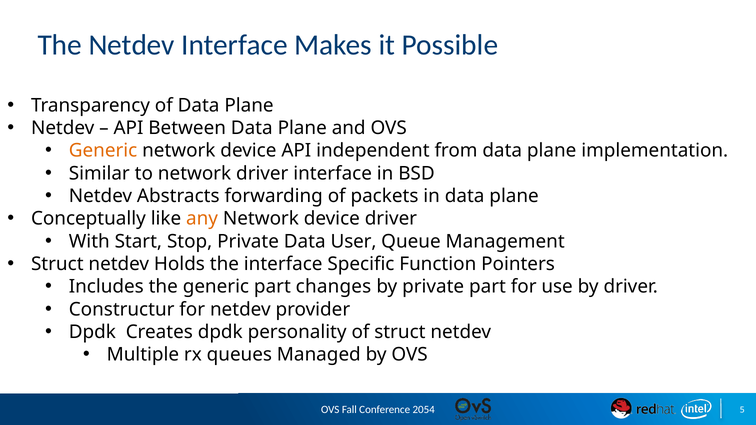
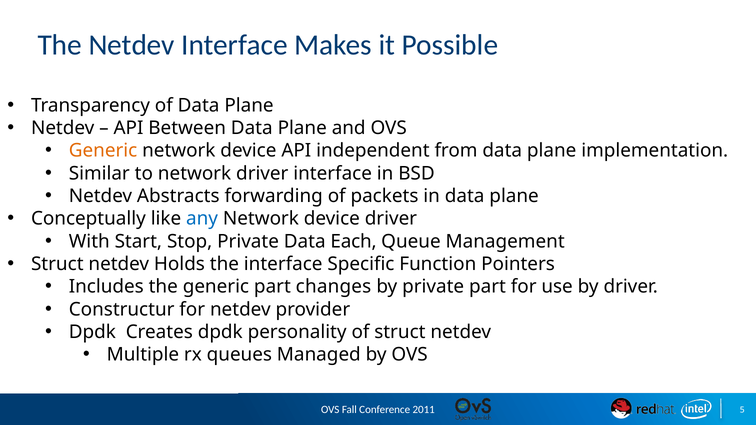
any colour: orange -> blue (202, 219)
User: User -> Each (354, 242)
2054: 2054 -> 2011 (424, 410)
